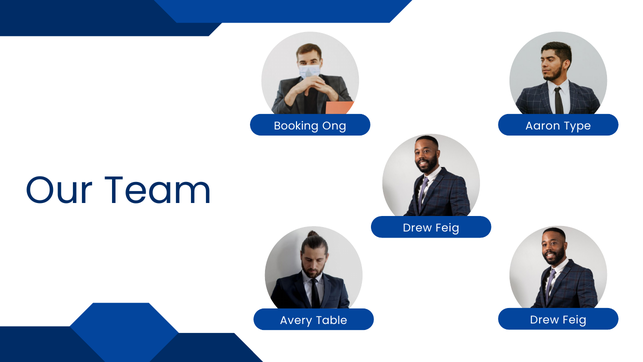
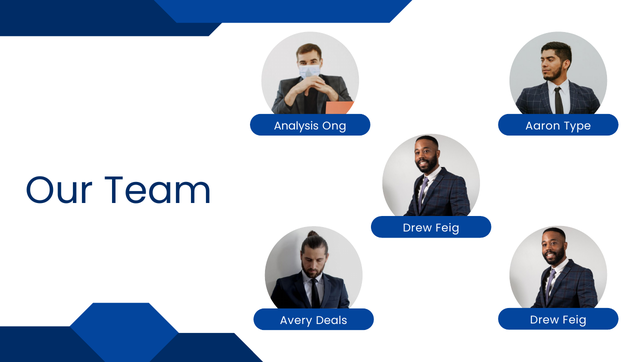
Booking: Booking -> Analysis (296, 126)
Table: Table -> Deals (332, 320)
